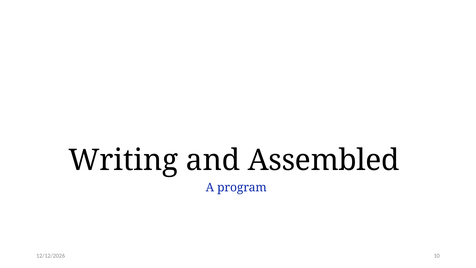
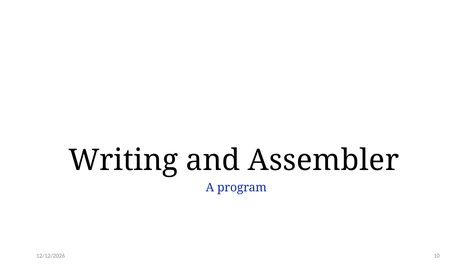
Assembled: Assembled -> Assembler (323, 160)
